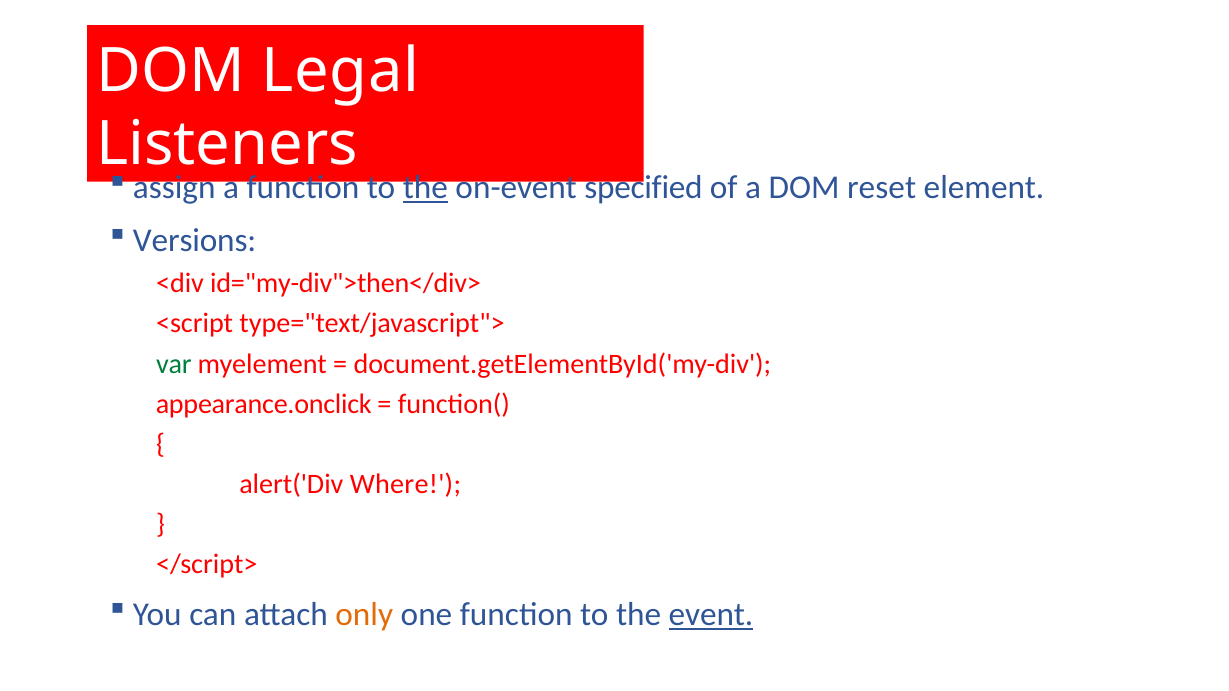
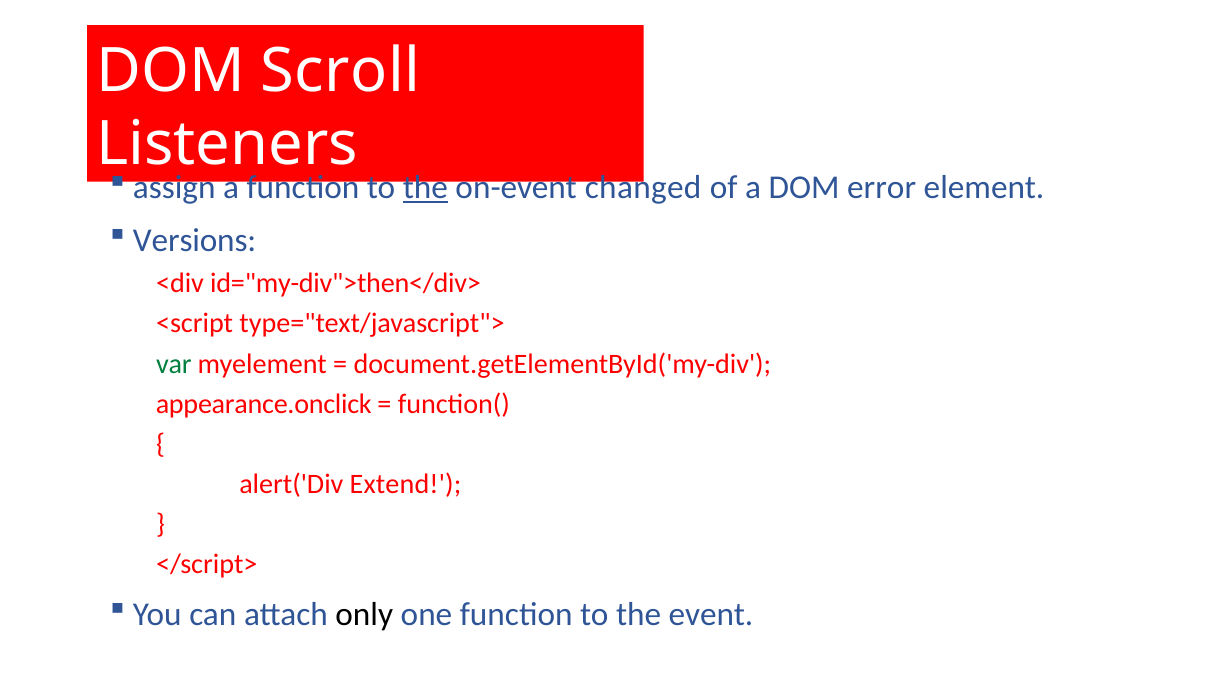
Legal: Legal -> Scroll (341, 71)
specified: specified -> changed (643, 188)
reset: reset -> error (882, 188)
Where: Where -> Extend (406, 484)
only colour: orange -> black (364, 615)
event underline: present -> none (711, 615)
